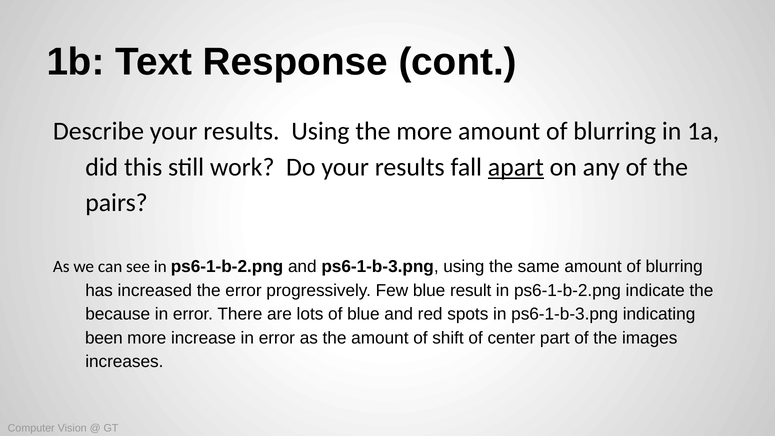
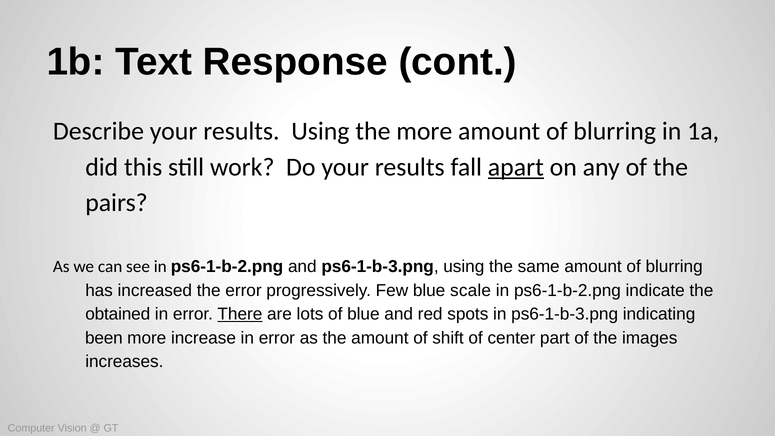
result: result -> scale (471, 290)
because: because -> obtained (118, 314)
There underline: none -> present (240, 314)
